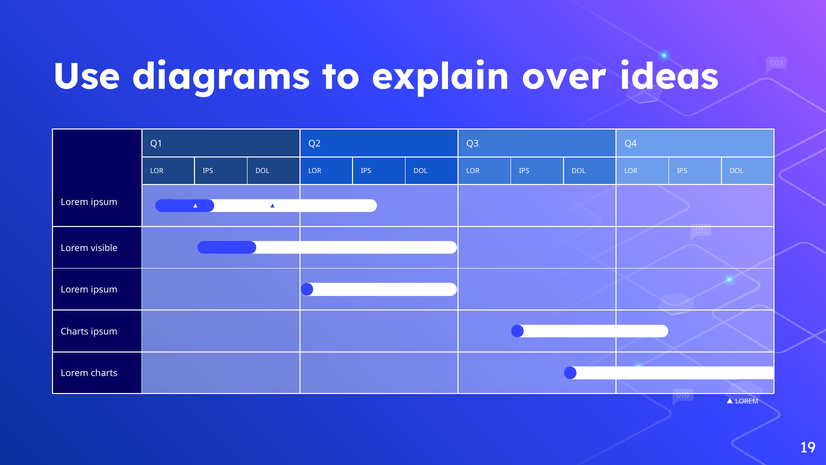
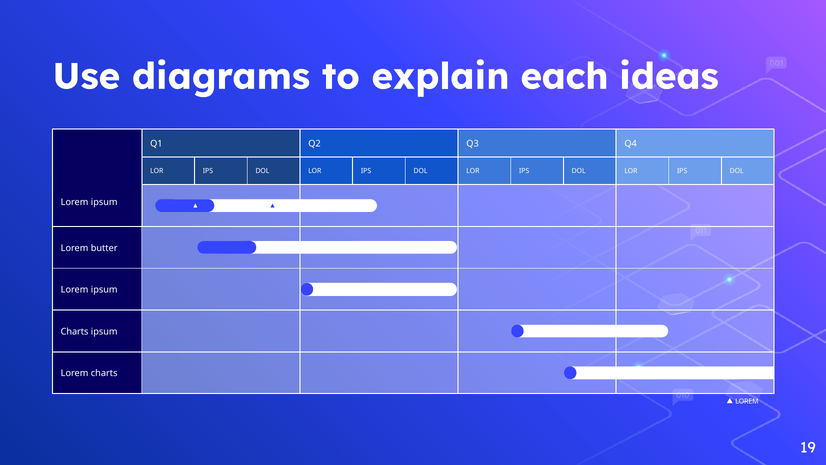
over: over -> each (565, 77)
visible: visible -> butter (104, 248)
